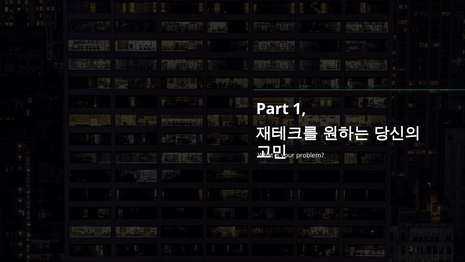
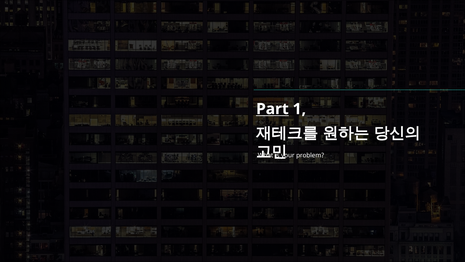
Part underline: none -> present (272, 109)
